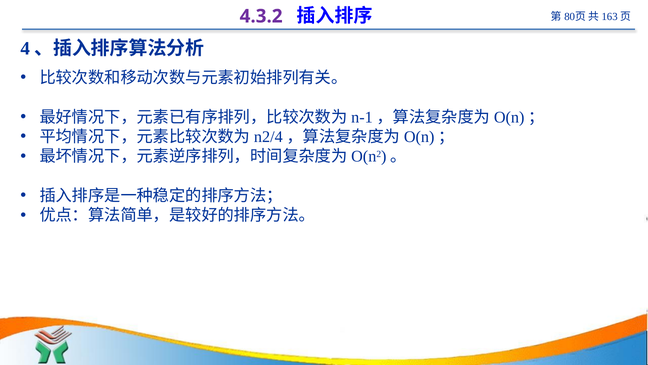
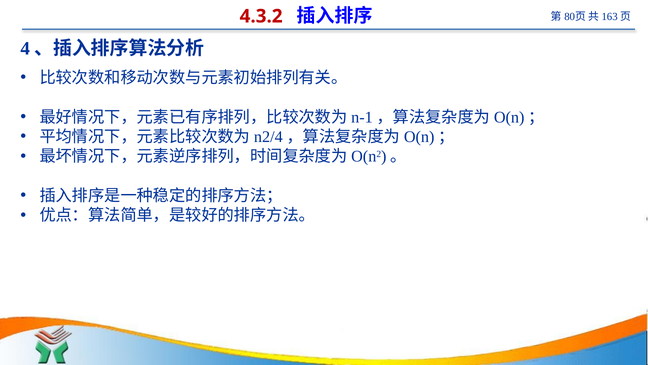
4.3.2 colour: purple -> red (261, 16)
